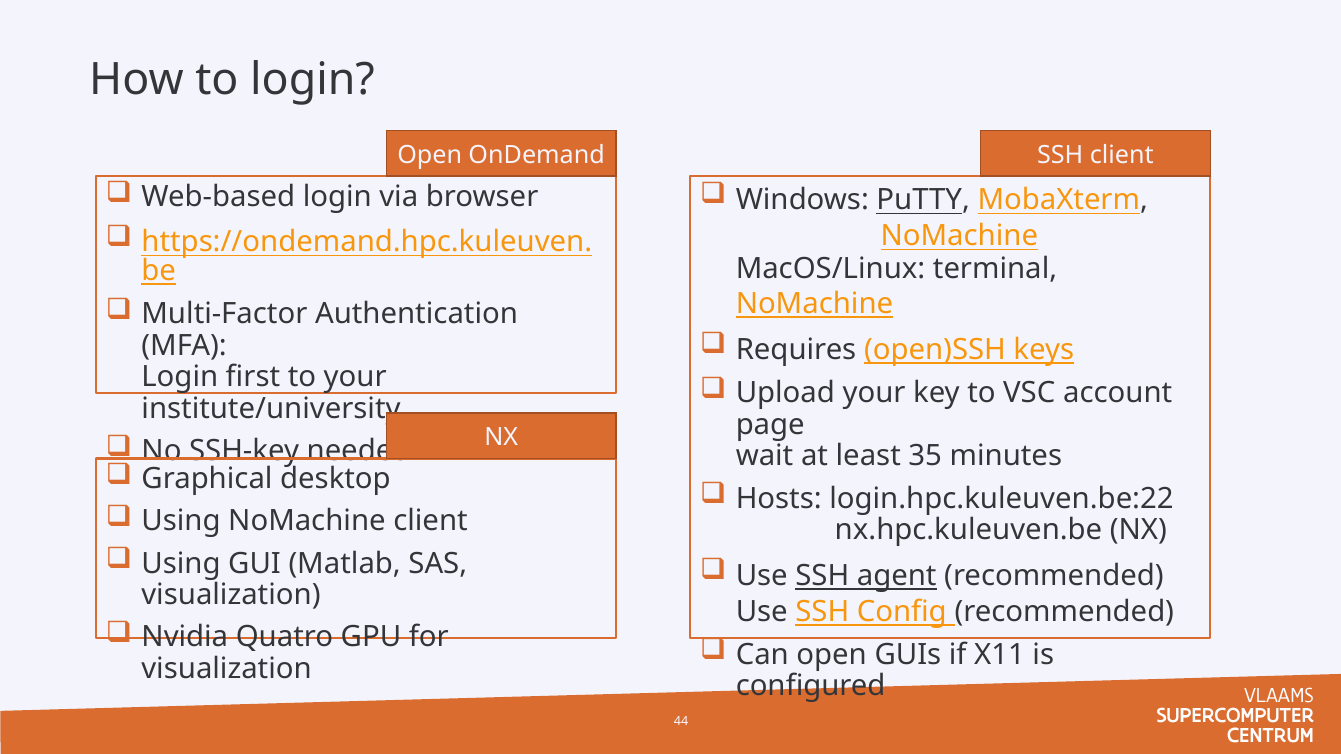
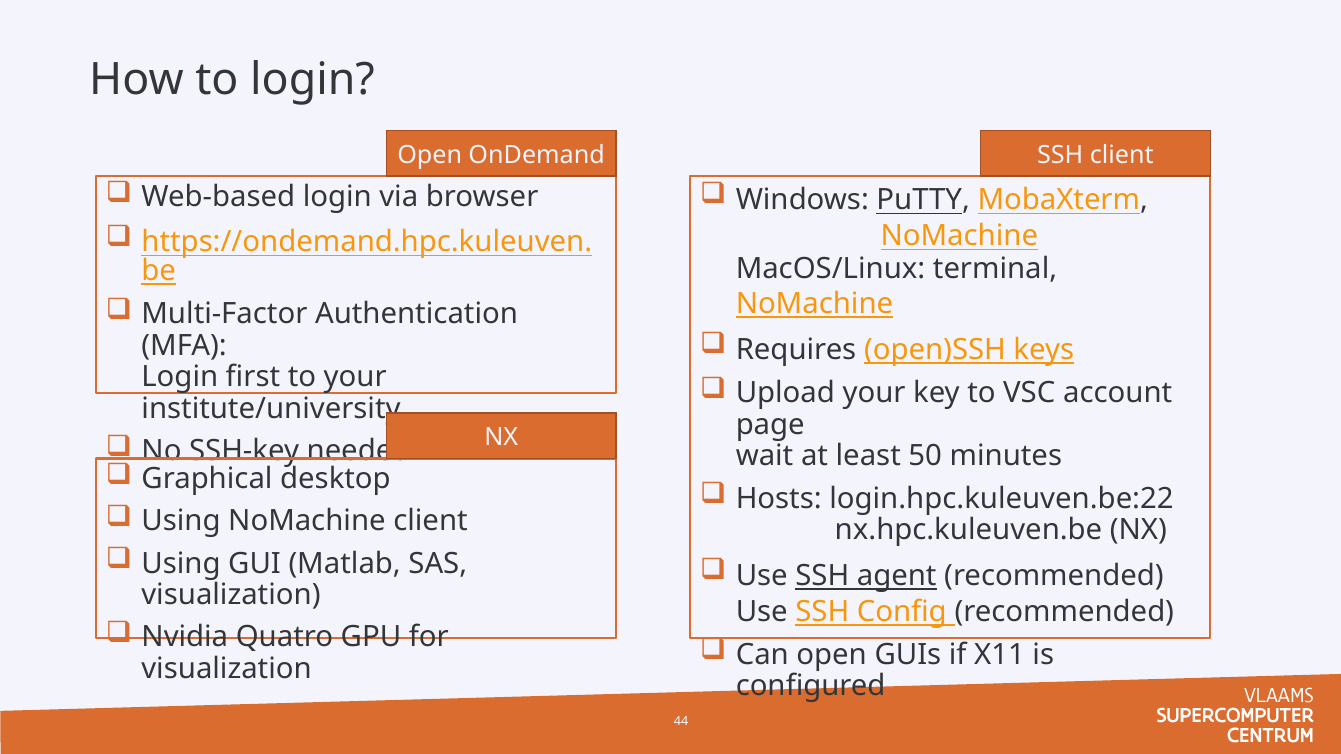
35: 35 -> 50 (925, 456)
